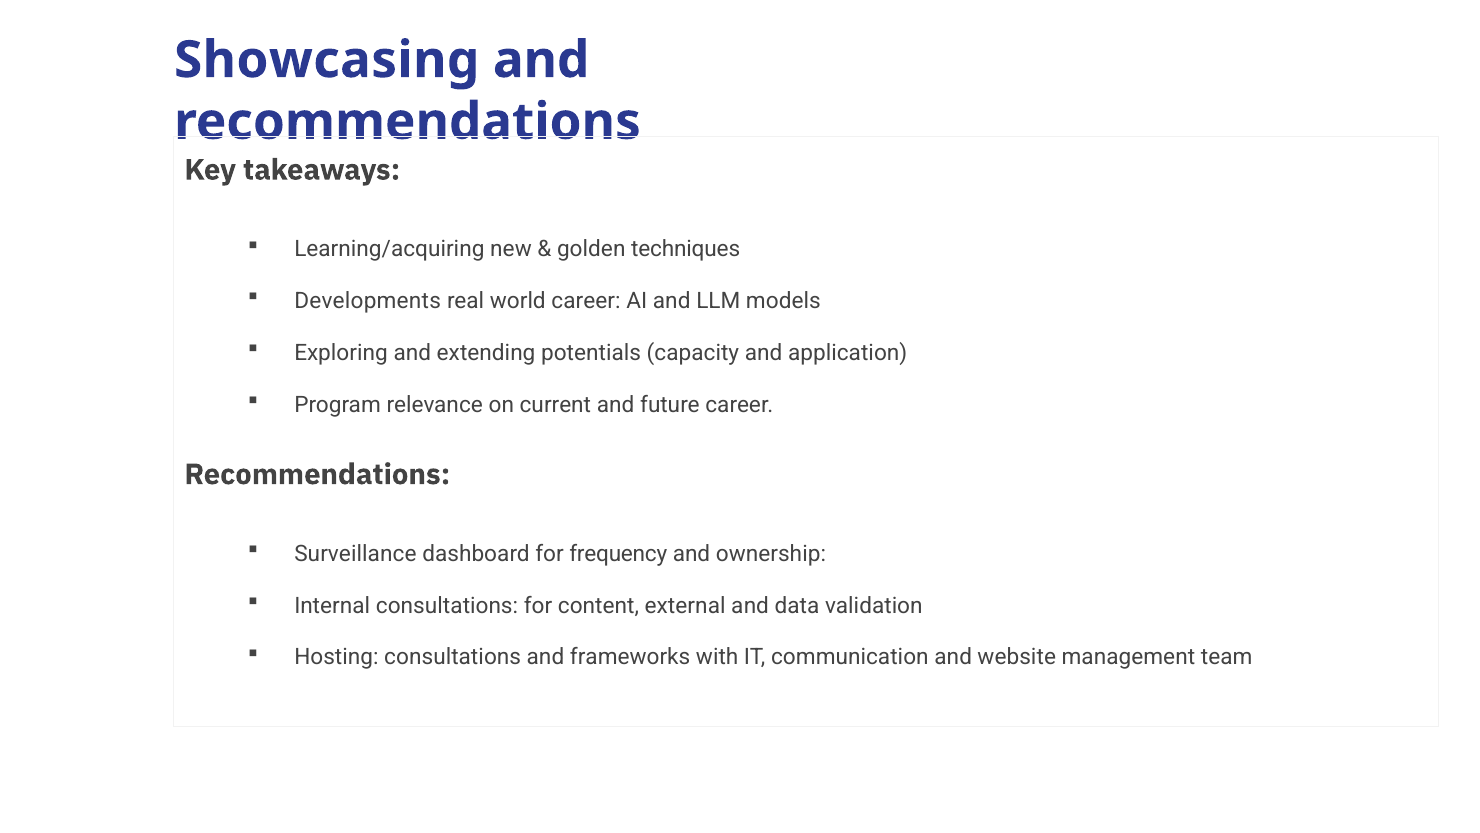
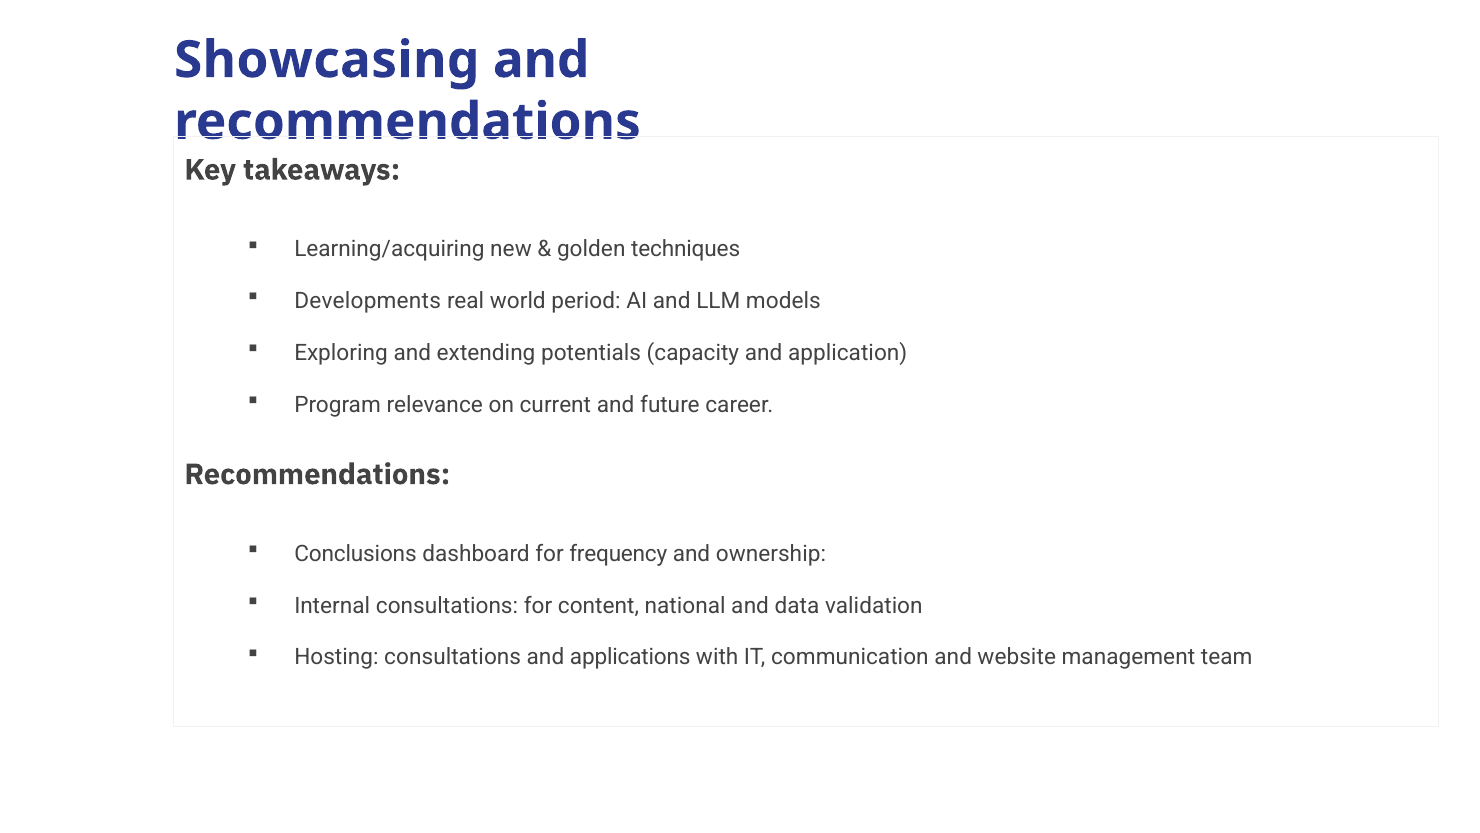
world career: career -> period (586, 301)
Surveillance: Surveillance -> Conclusions (355, 554)
external: external -> national (685, 605)
frameworks: frameworks -> applications (630, 657)
